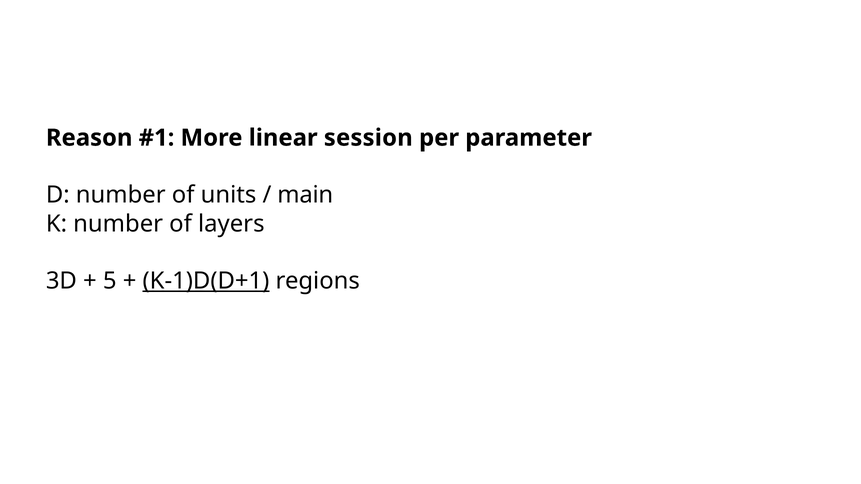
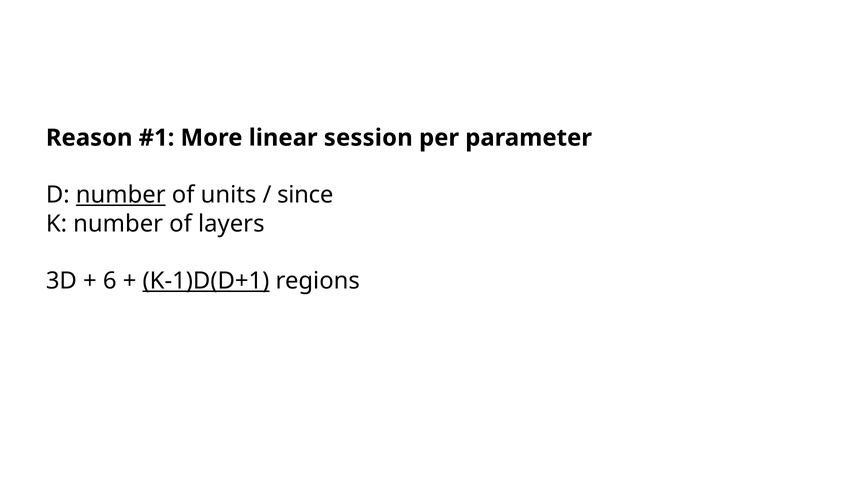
number underline: none -> present (121, 195)
main: main -> since (305, 195)
5: 5 -> 6 (110, 281)
